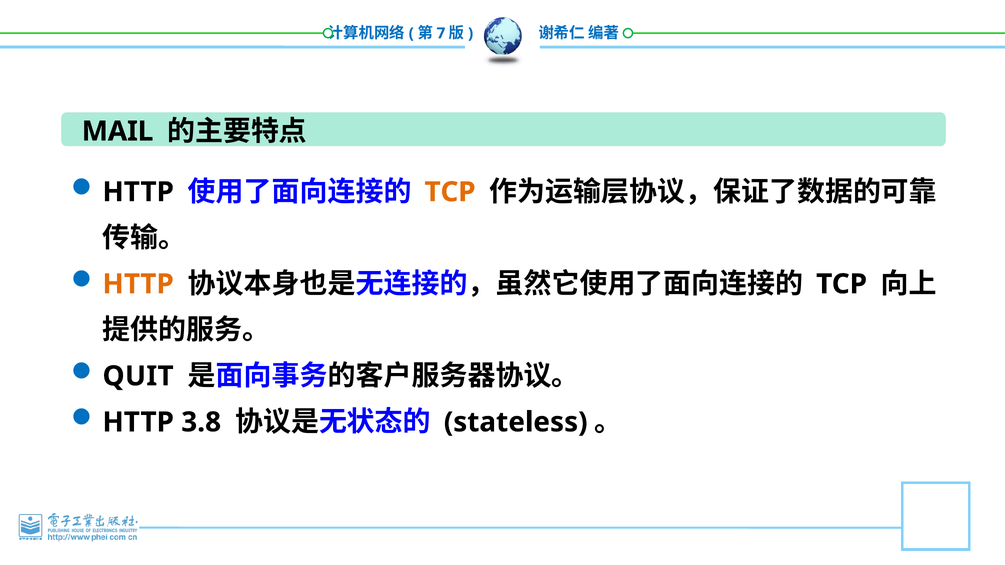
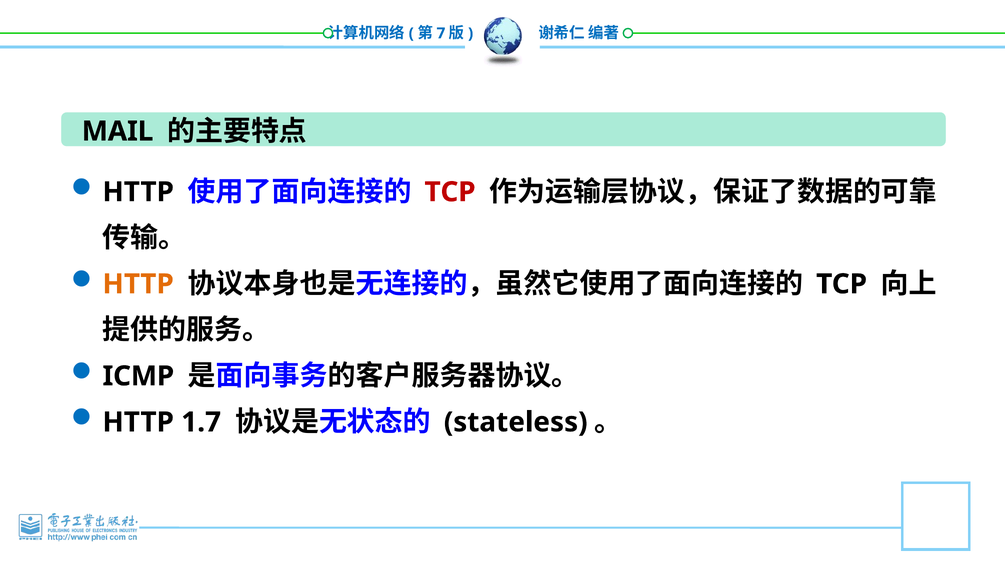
TCP colour: orange -> red (450, 192)
QUIT: QUIT -> ICMP (138, 376)
3.8: 3.8 -> 1.7 (201, 422)
